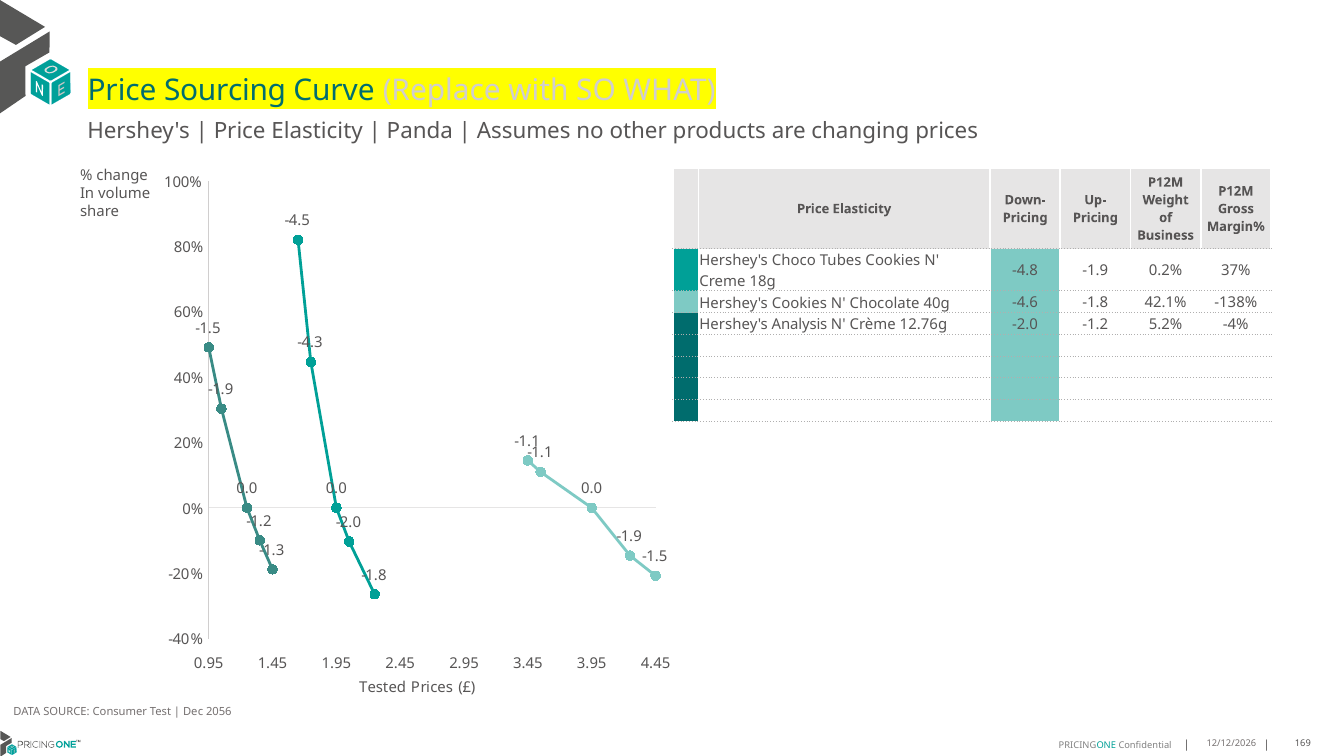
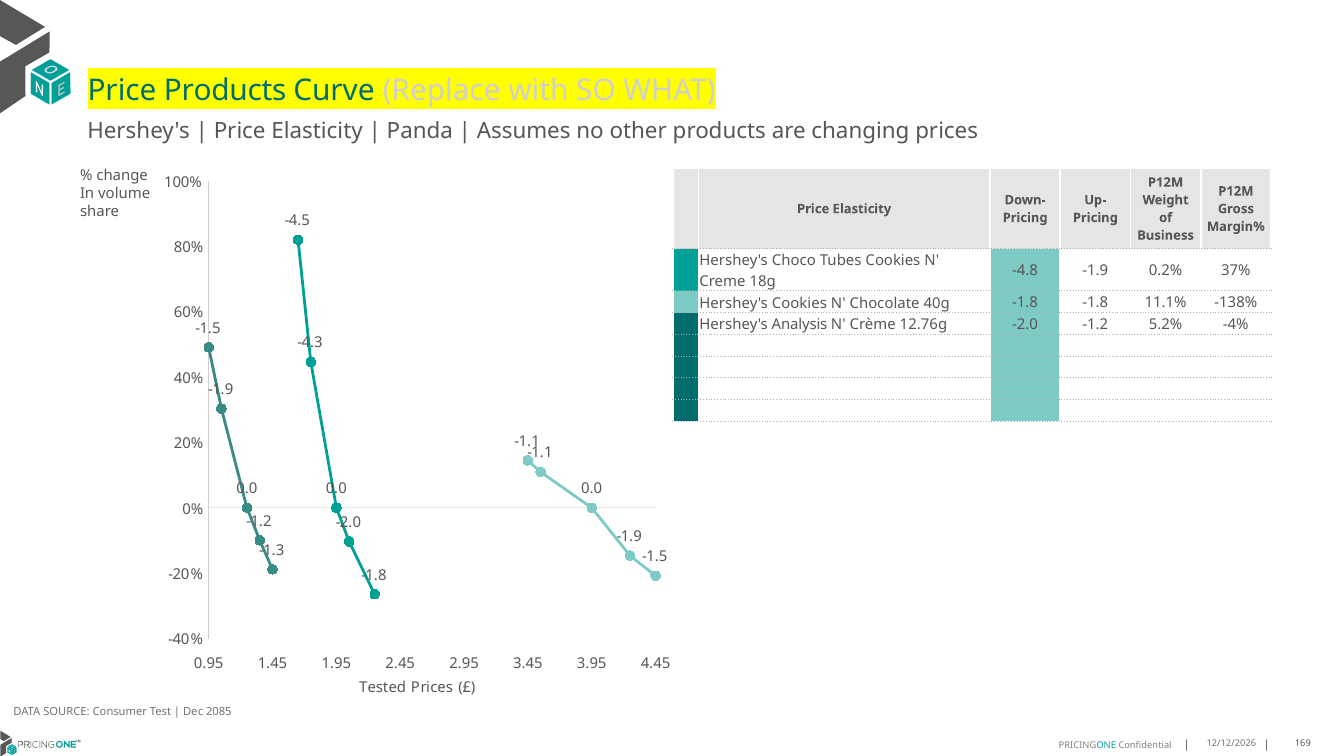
Price Sourcing: Sourcing -> Products (225, 90)
40g -4.6: -4.6 -> -1.8 (1025, 303)
42.1%: 42.1% -> 11.1% (1165, 303)
2056: 2056 -> 2085 (219, 712)
